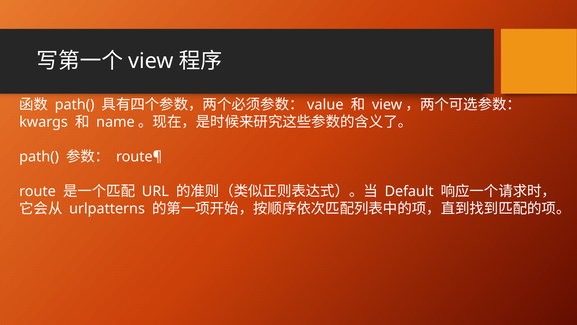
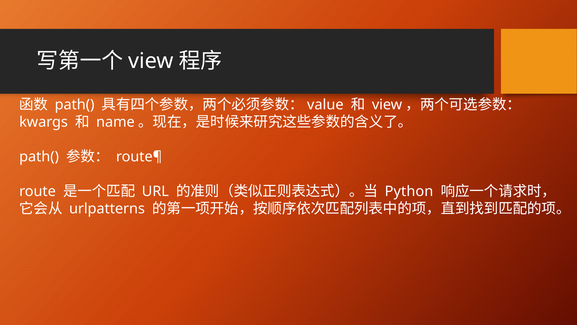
Default: Default -> Python (409, 191)
